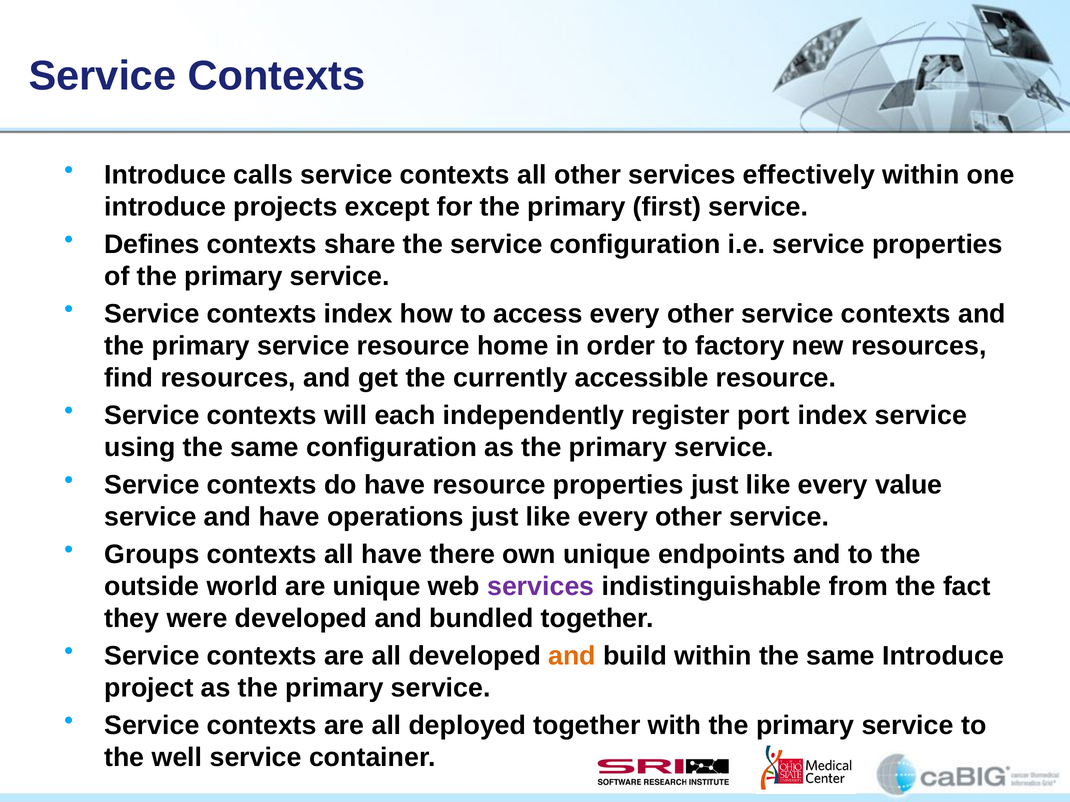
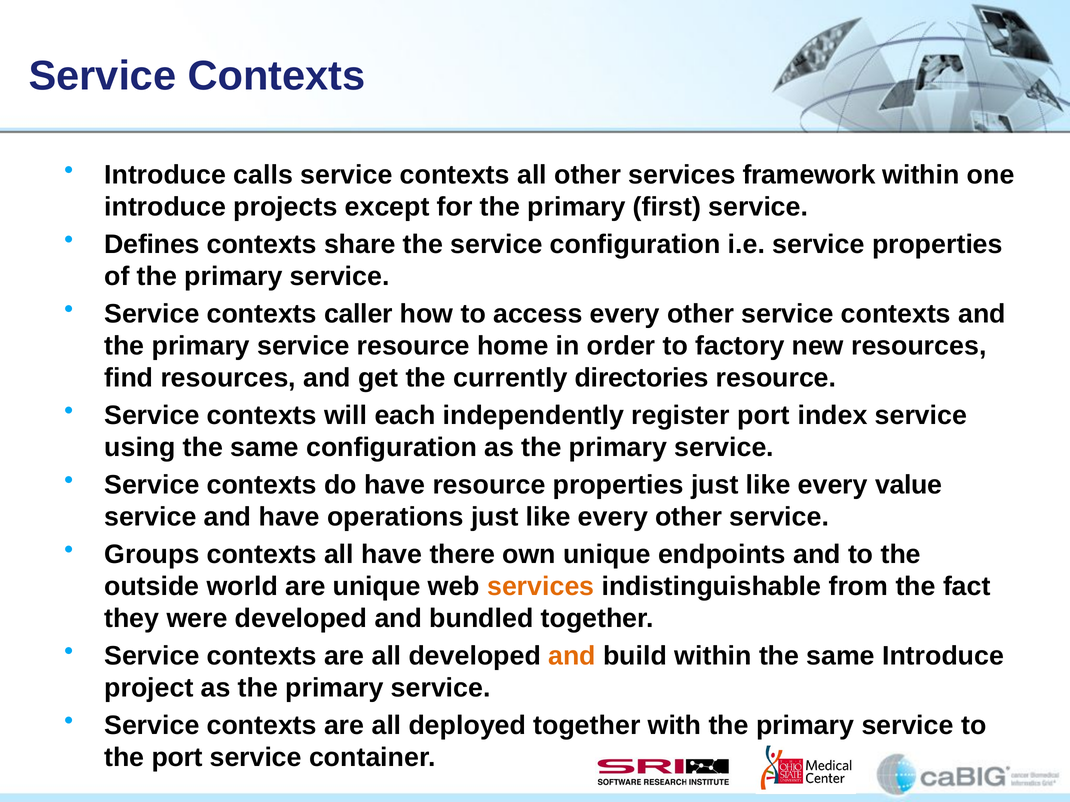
effectively: effectively -> framework (809, 175)
contexts index: index -> caller (358, 314)
accessible: accessible -> directories (642, 378)
services colour: purple -> orange (541, 587)
the well: well -> port (177, 758)
